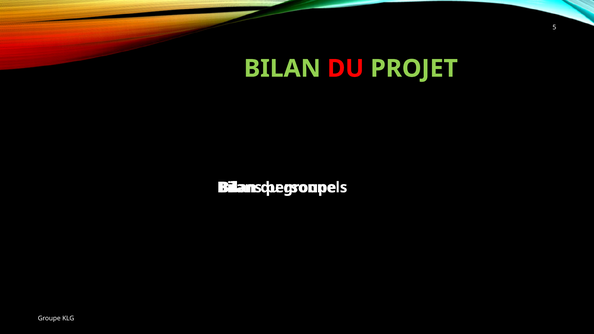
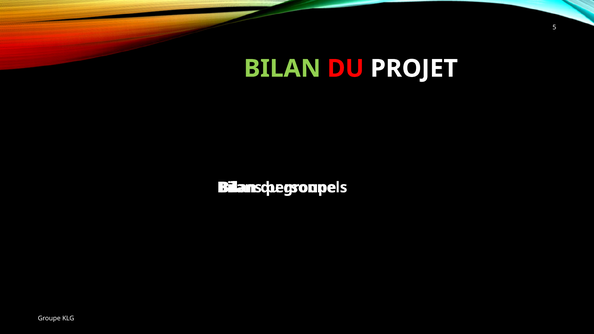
PROJET colour: light green -> white (414, 69)
